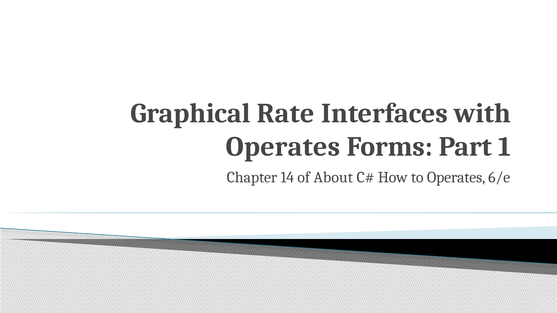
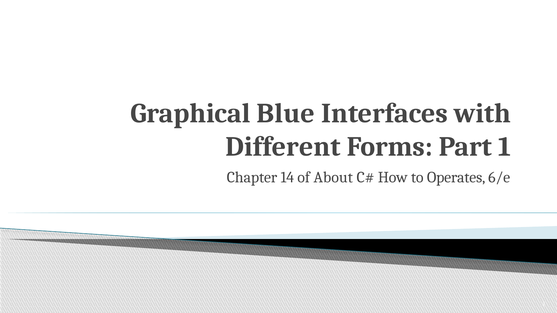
Rate: Rate -> Blue (286, 113)
Operates: Operates -> Different (283, 147)
